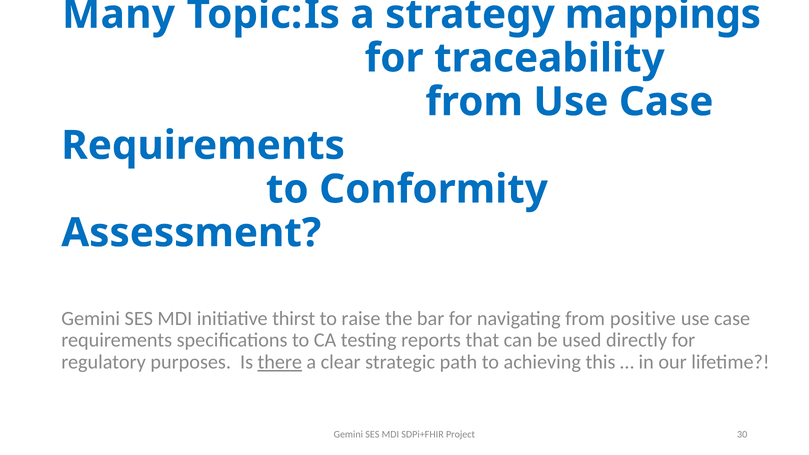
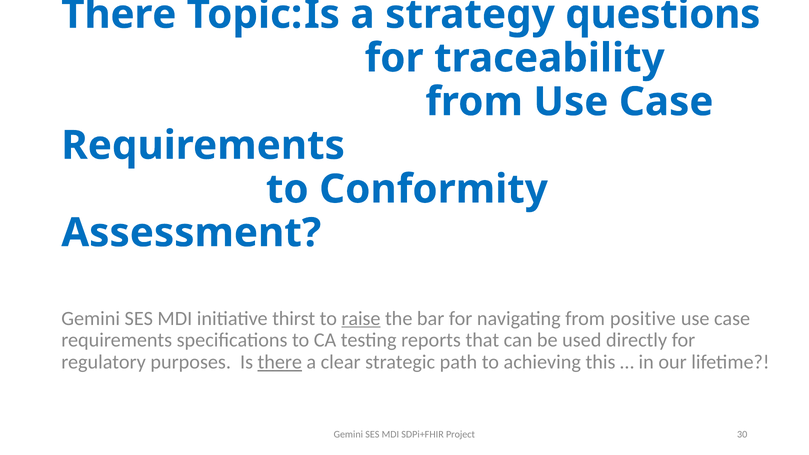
Many: Many -> There (119, 14)
mappings: mappings -> questions (663, 14)
raise underline: none -> present (361, 318)
